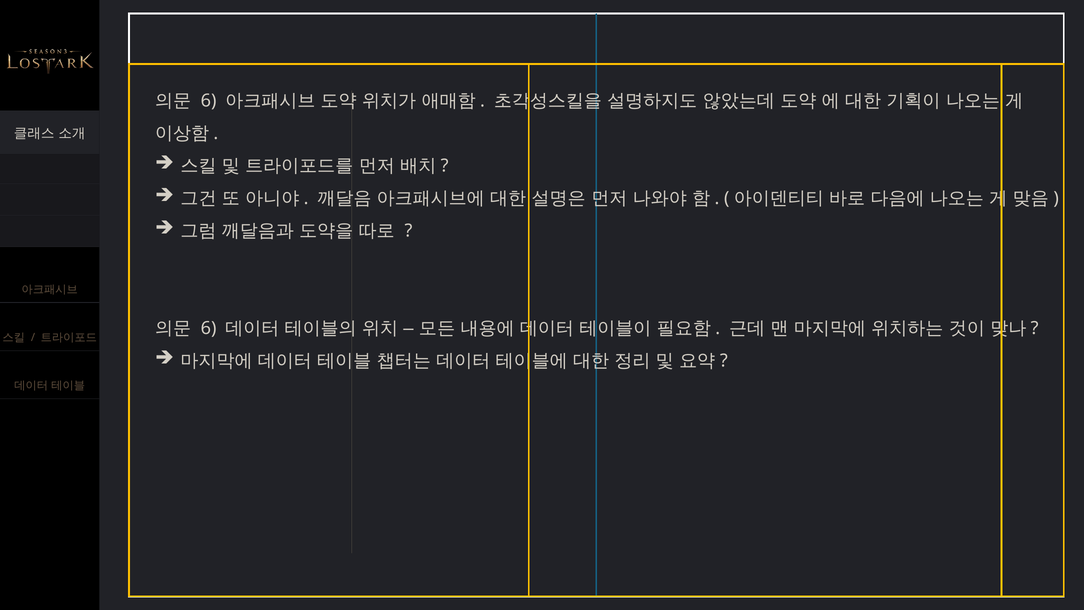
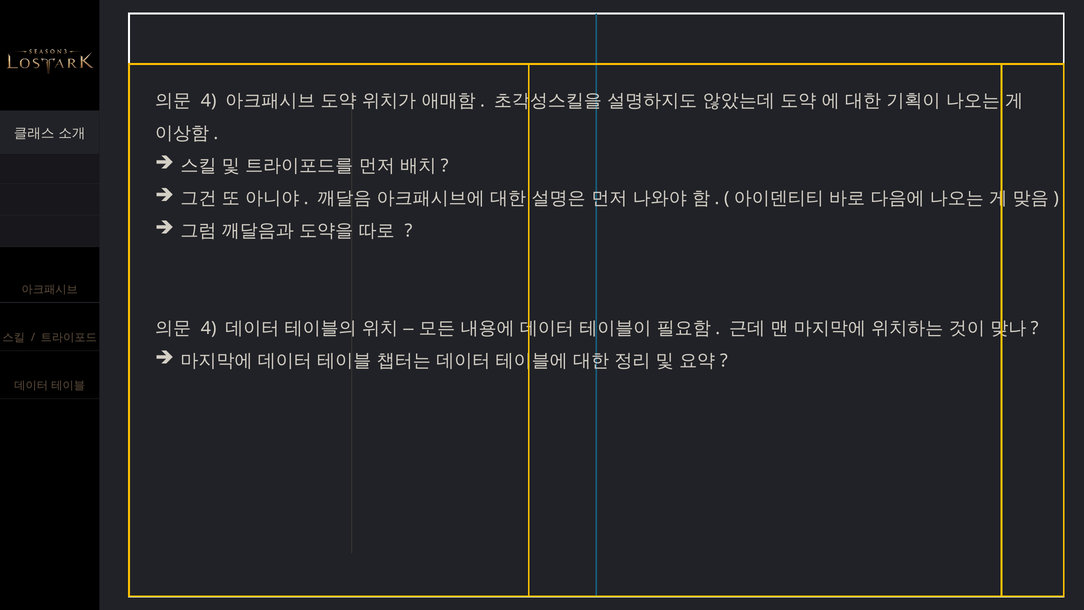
6: 6 -> 4 (209, 100)
6: 6 -> 4 (209, 328)
